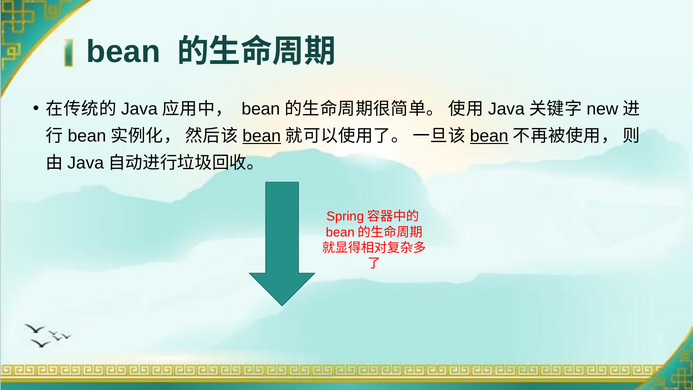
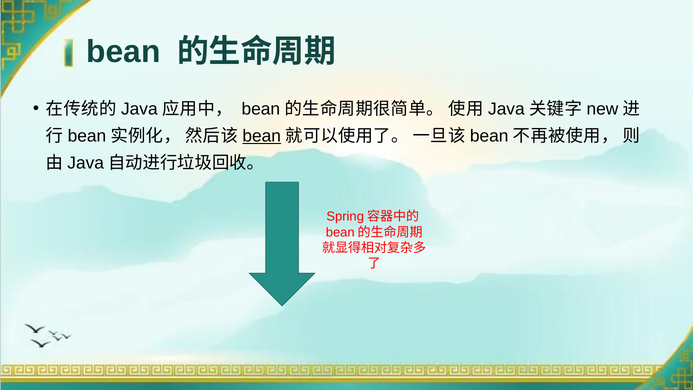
bean underline: present -> none (489, 136)
